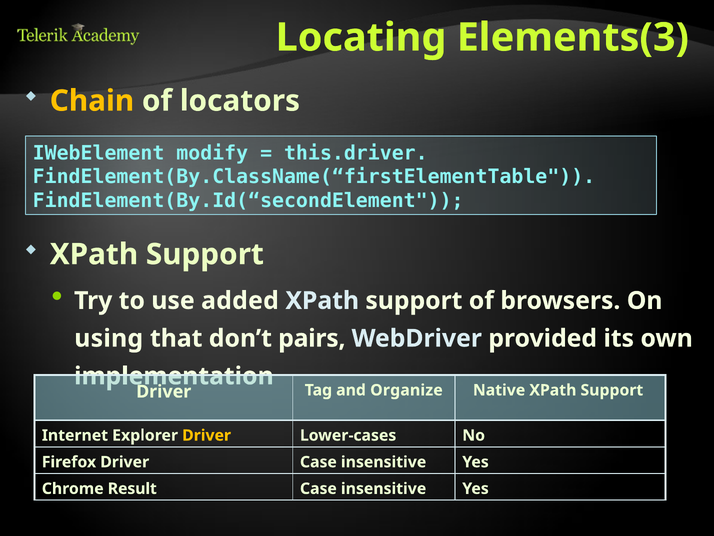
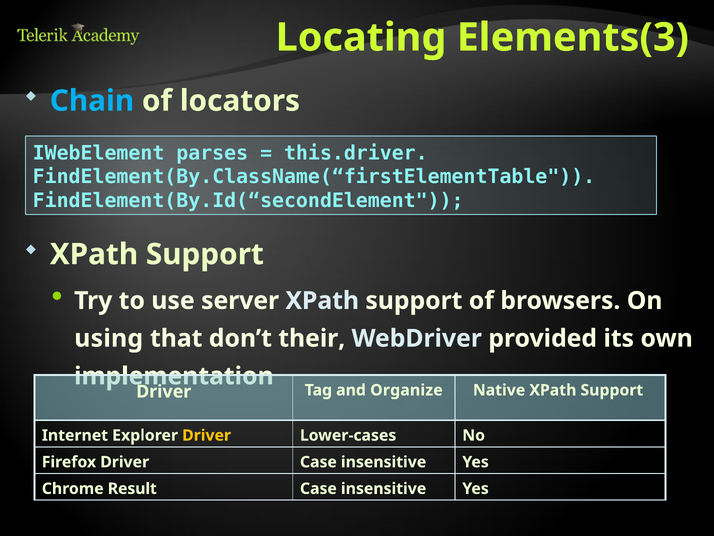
Chain colour: yellow -> light blue (92, 101)
modify: modify -> parses (212, 153)
added: added -> server (240, 300)
pairs: pairs -> their (312, 338)
